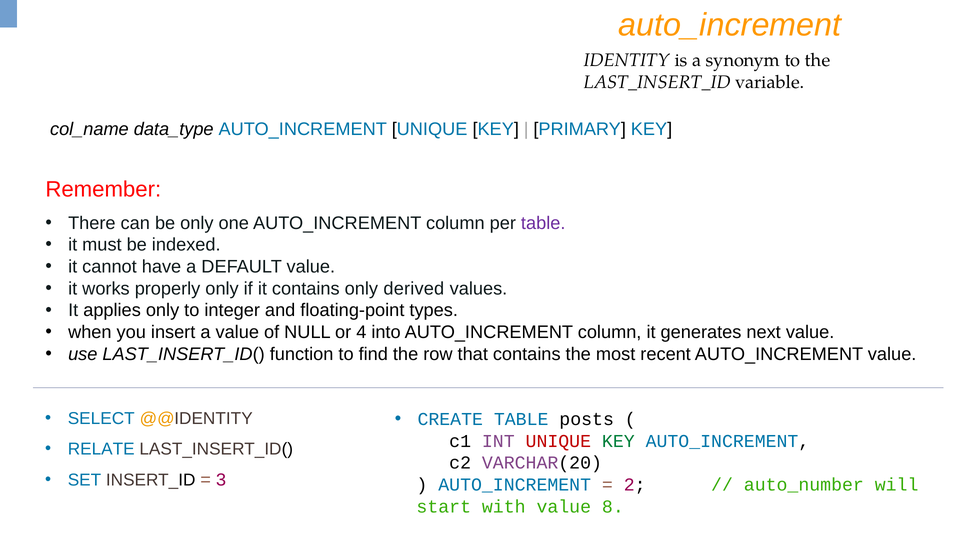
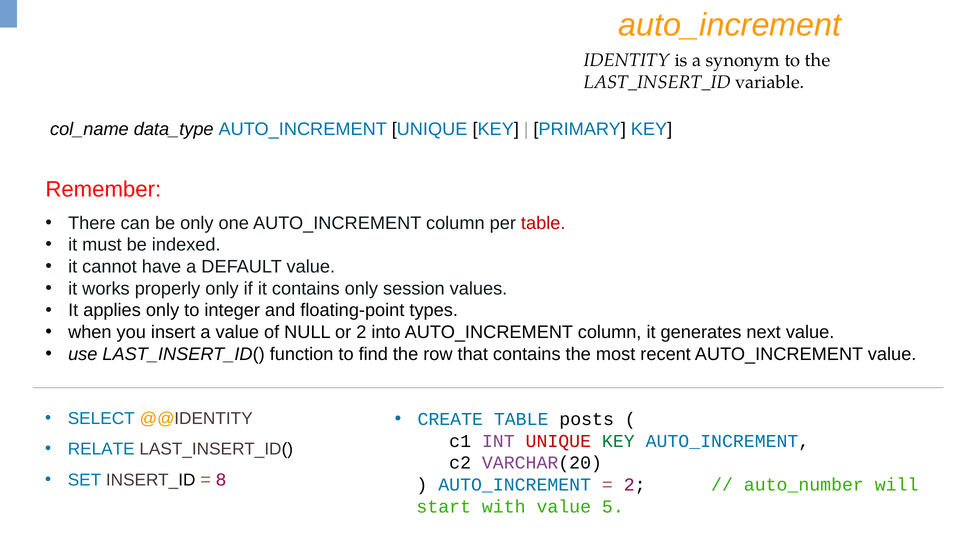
table colour: purple -> red (543, 223)
derived: derived -> session (414, 288)
or 4: 4 -> 2 (361, 332)
3: 3 -> 8 (221, 479)
8: 8 -> 5 (613, 506)
